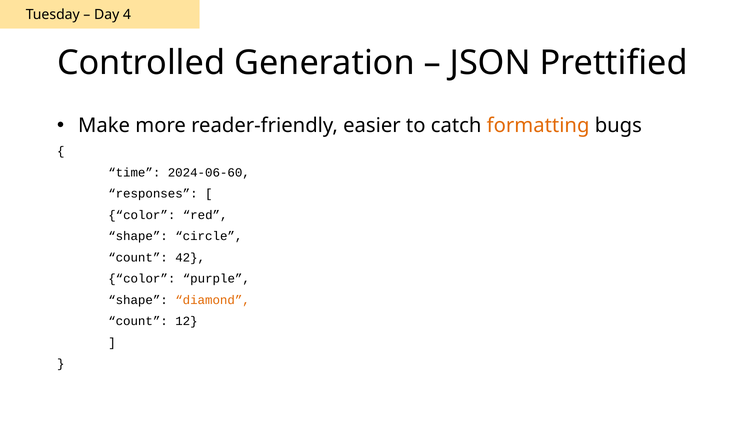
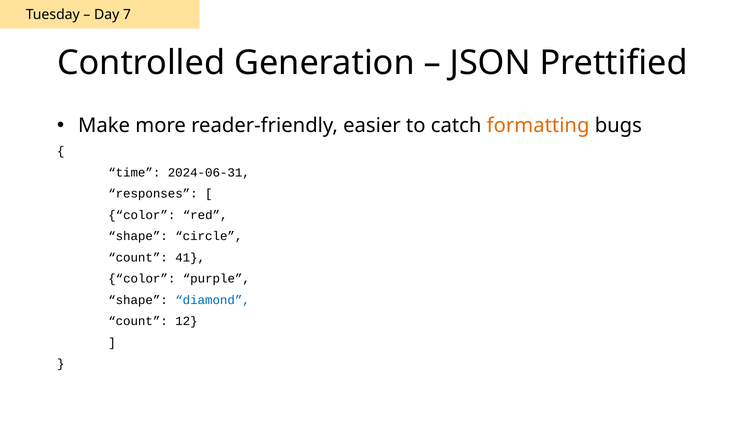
4: 4 -> 7 (127, 15)
2024-06-60: 2024-06-60 -> 2024-06-31 (209, 172)
42: 42 -> 41 (190, 257)
diamond colour: orange -> blue (213, 300)
